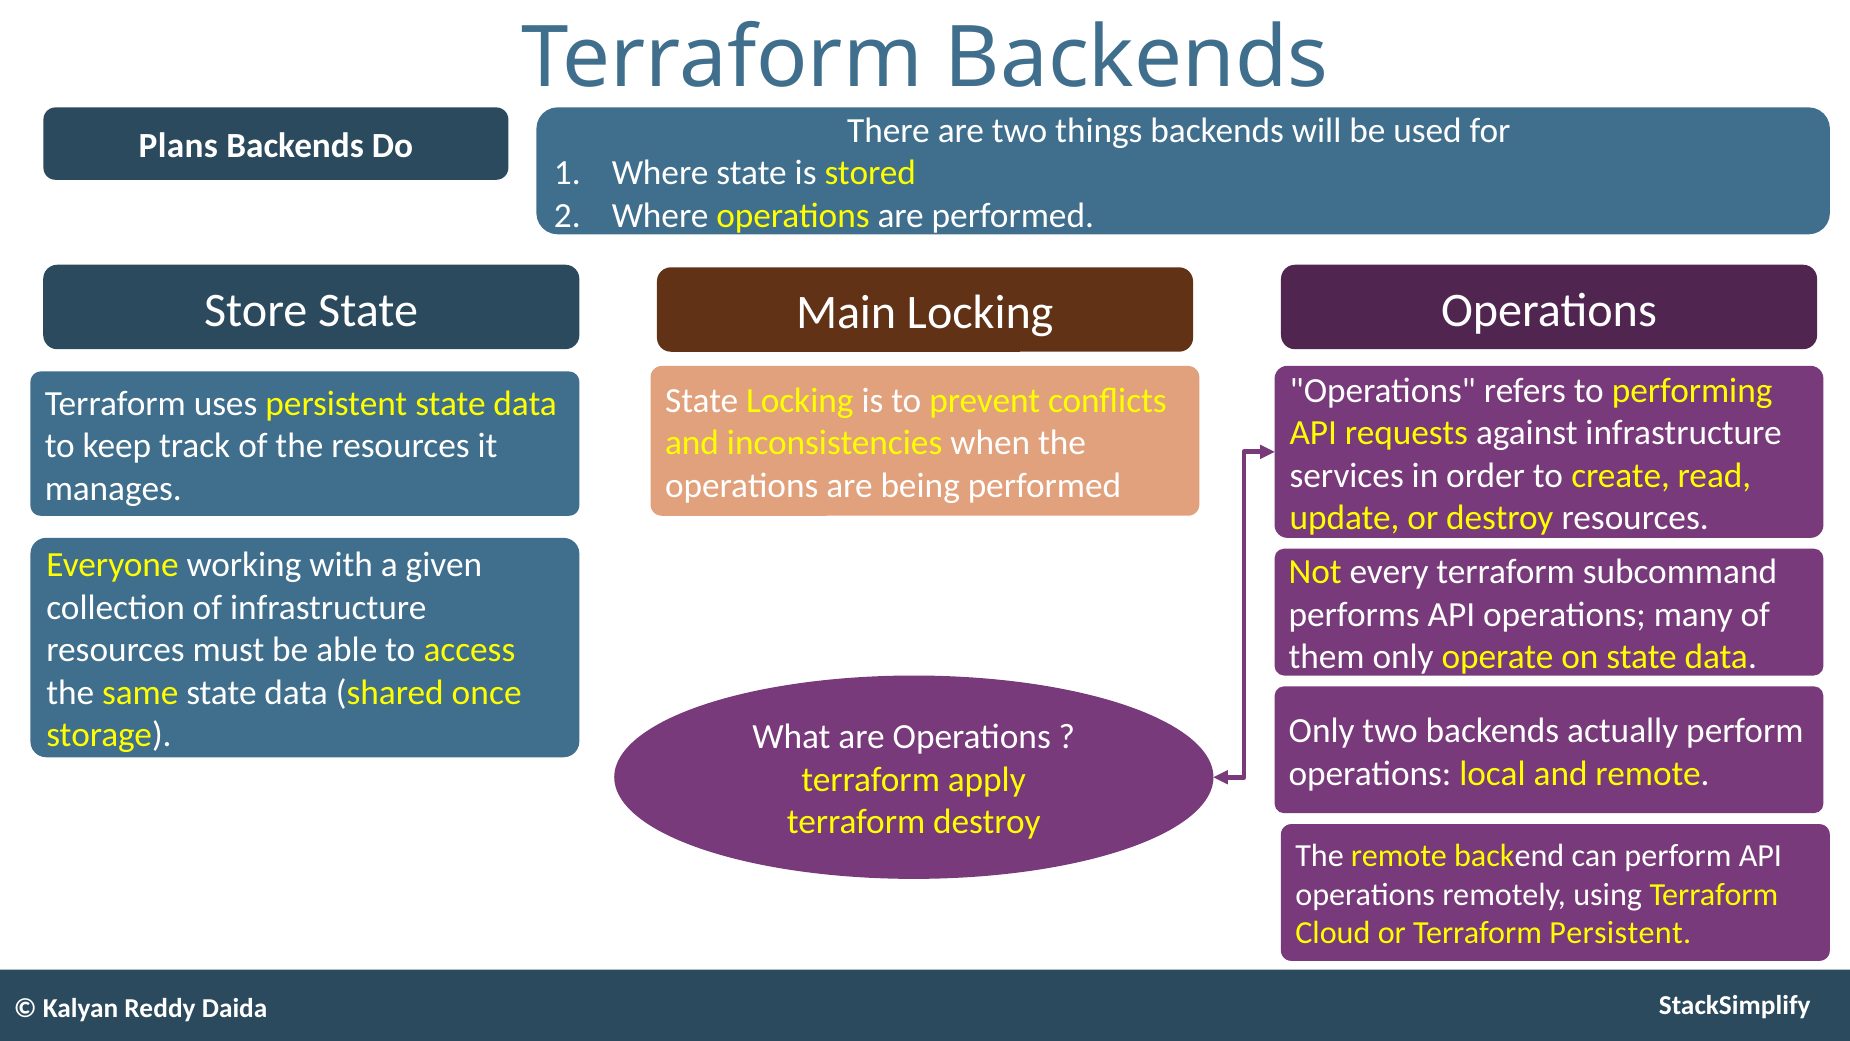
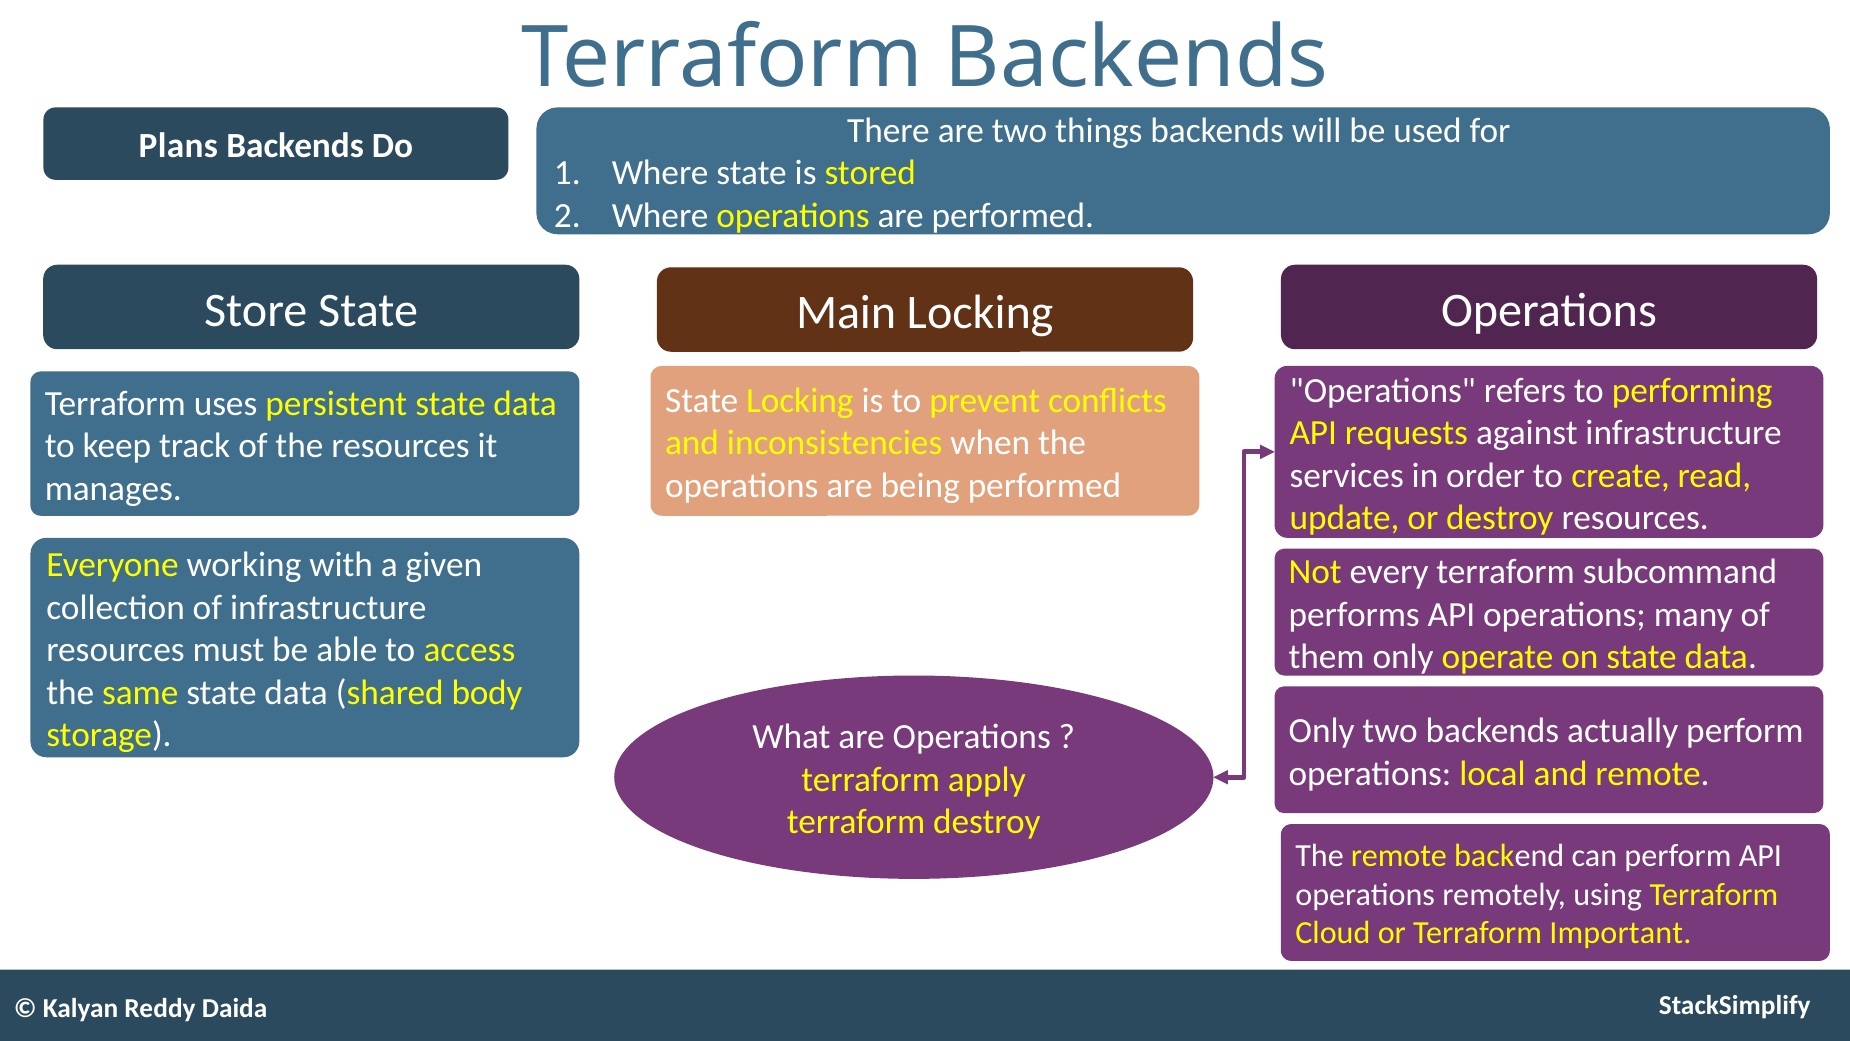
once: once -> body (487, 692)
Terraform Persistent: Persistent -> Important (1620, 933)
